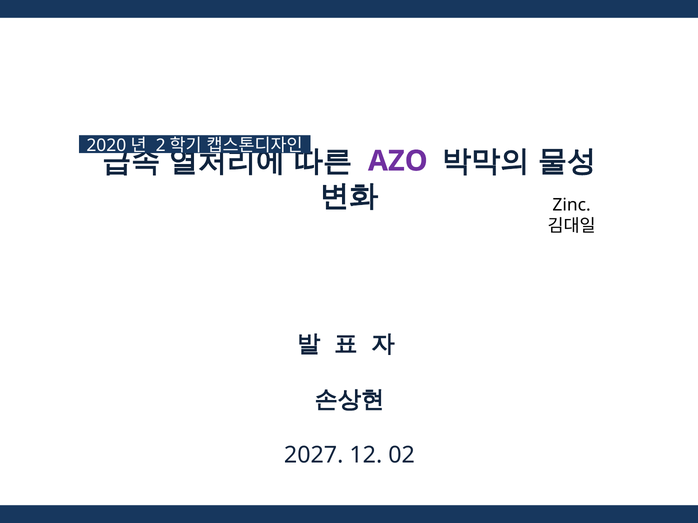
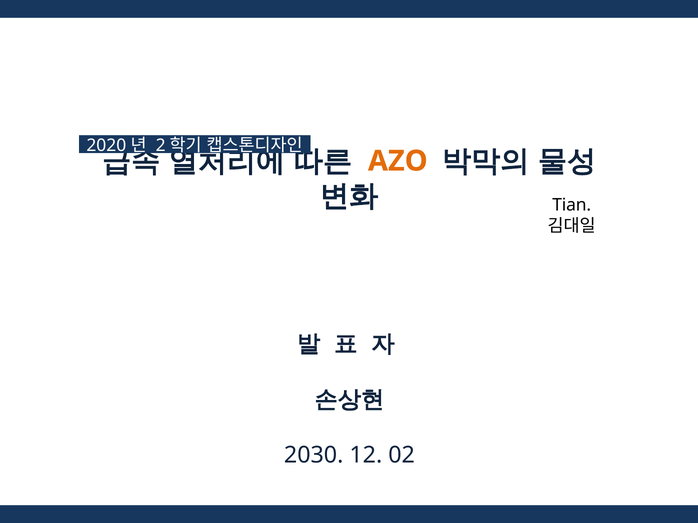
AZO colour: purple -> orange (398, 161)
Zinc: Zinc -> Tian (572, 205)
2027: 2027 -> 2030 (314, 456)
